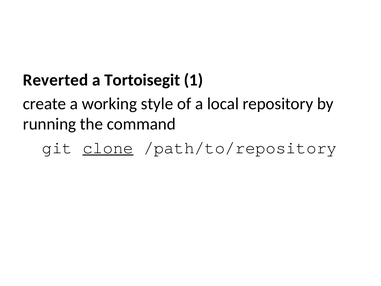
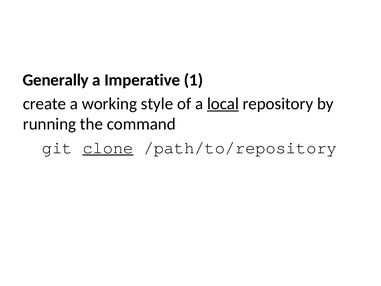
Reverted: Reverted -> Generally (56, 80)
Tortoisegit: Tortoisegit -> Imperative (142, 80)
local underline: none -> present (223, 104)
